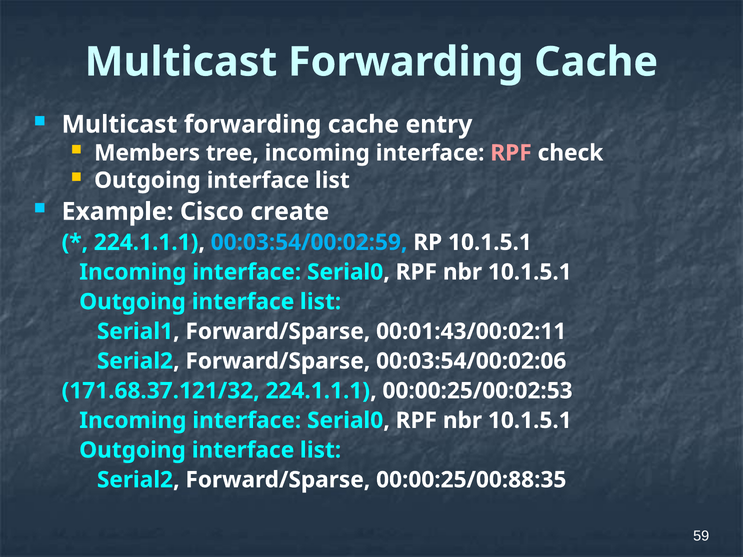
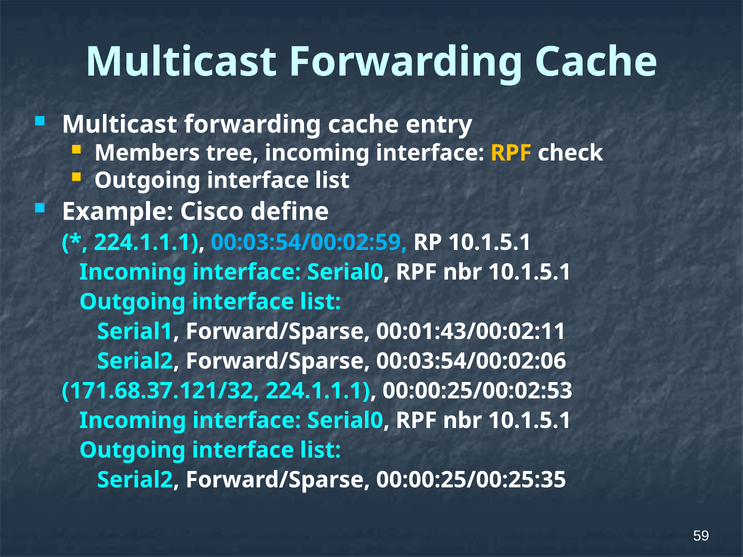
RPF colour: pink -> yellow (511, 153)
create: create -> define (290, 212)
00:00:25/00:88:35: 00:00:25/00:88:35 -> 00:00:25/00:25:35 (471, 480)
